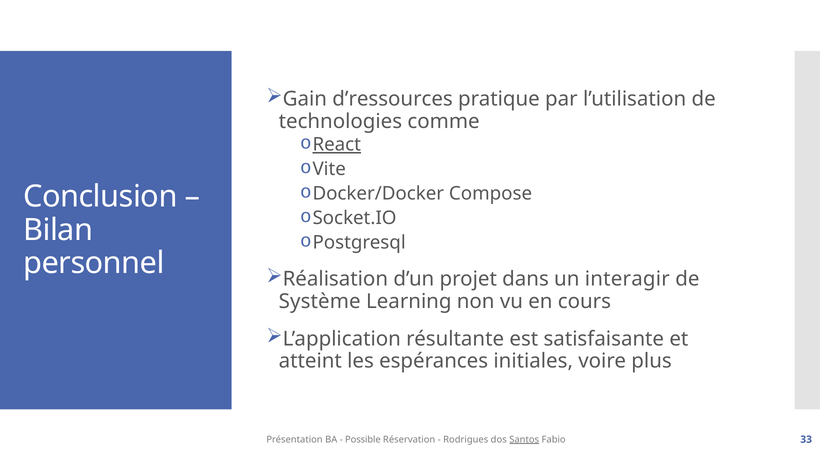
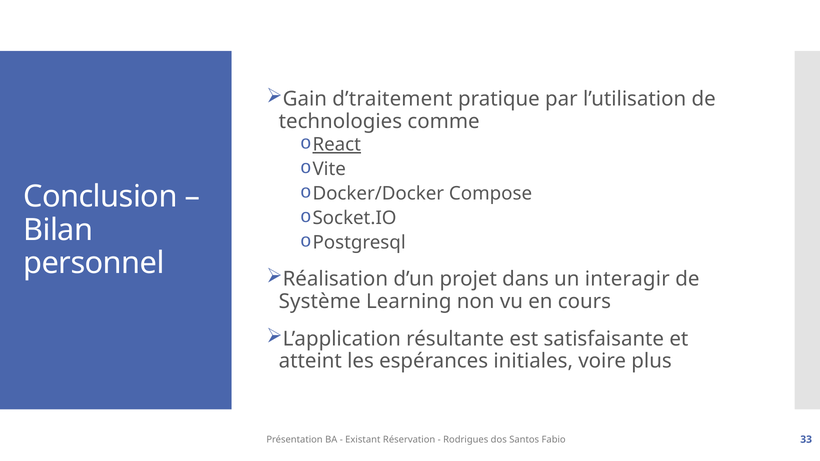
d’ressources: d’ressources -> d’traitement (392, 99)
Possible: Possible -> Existant (363, 440)
Santos underline: present -> none (524, 440)
